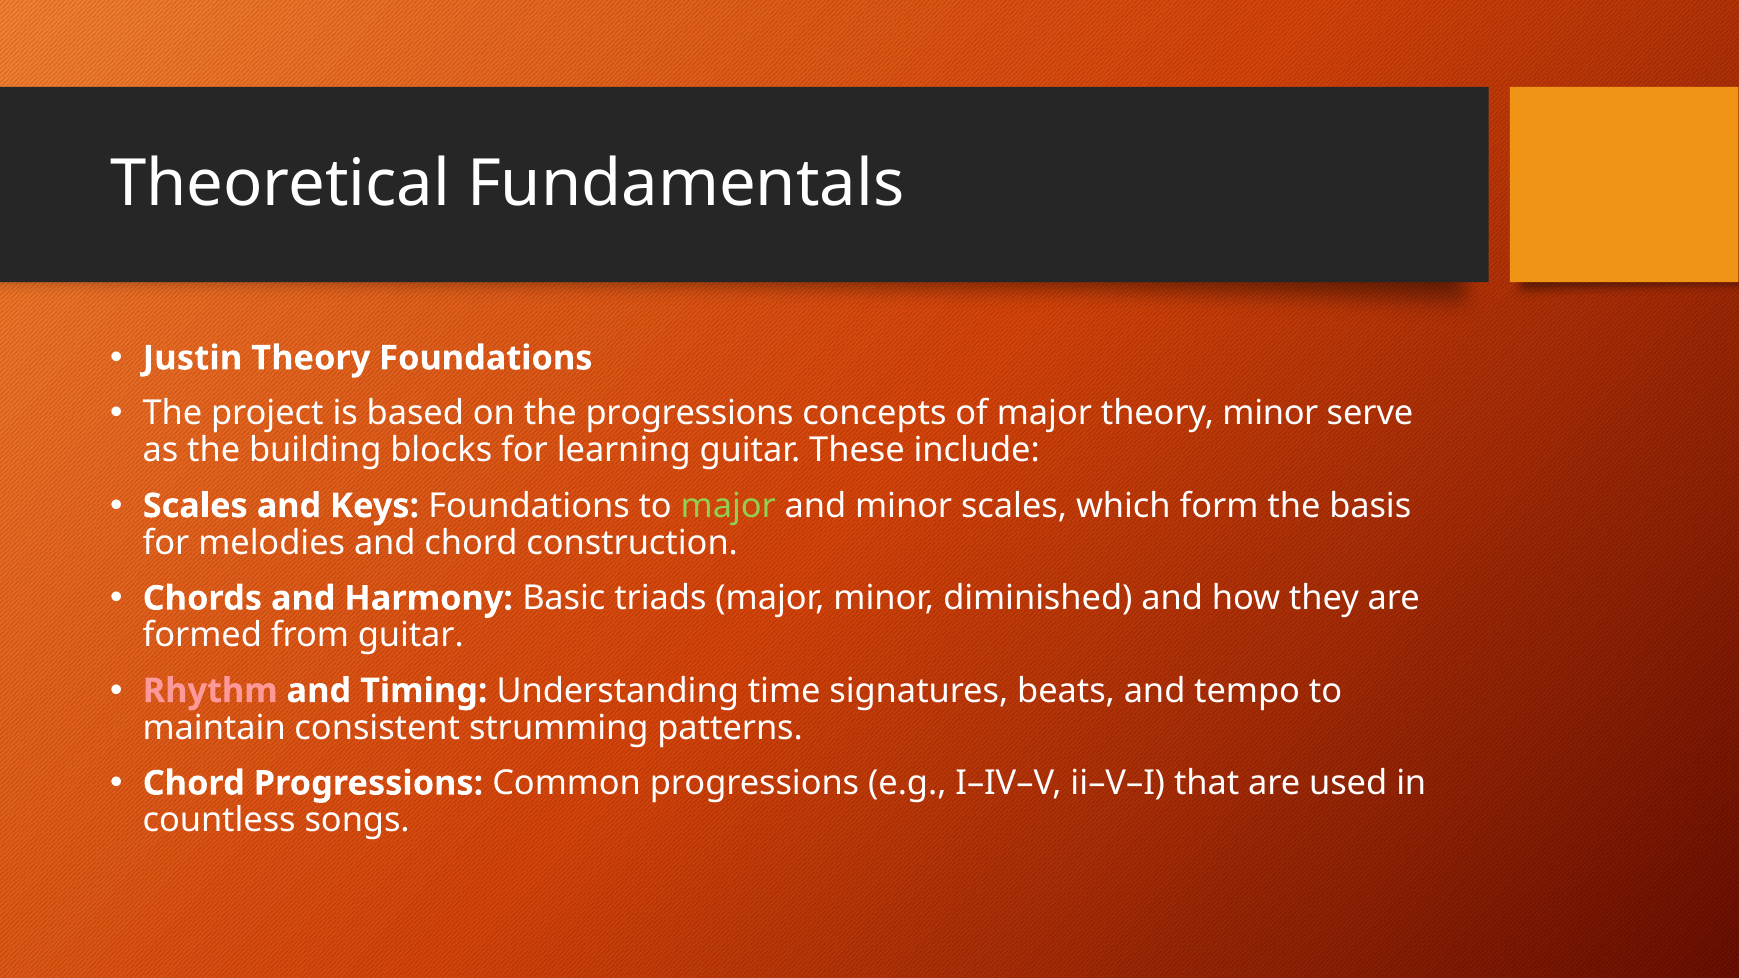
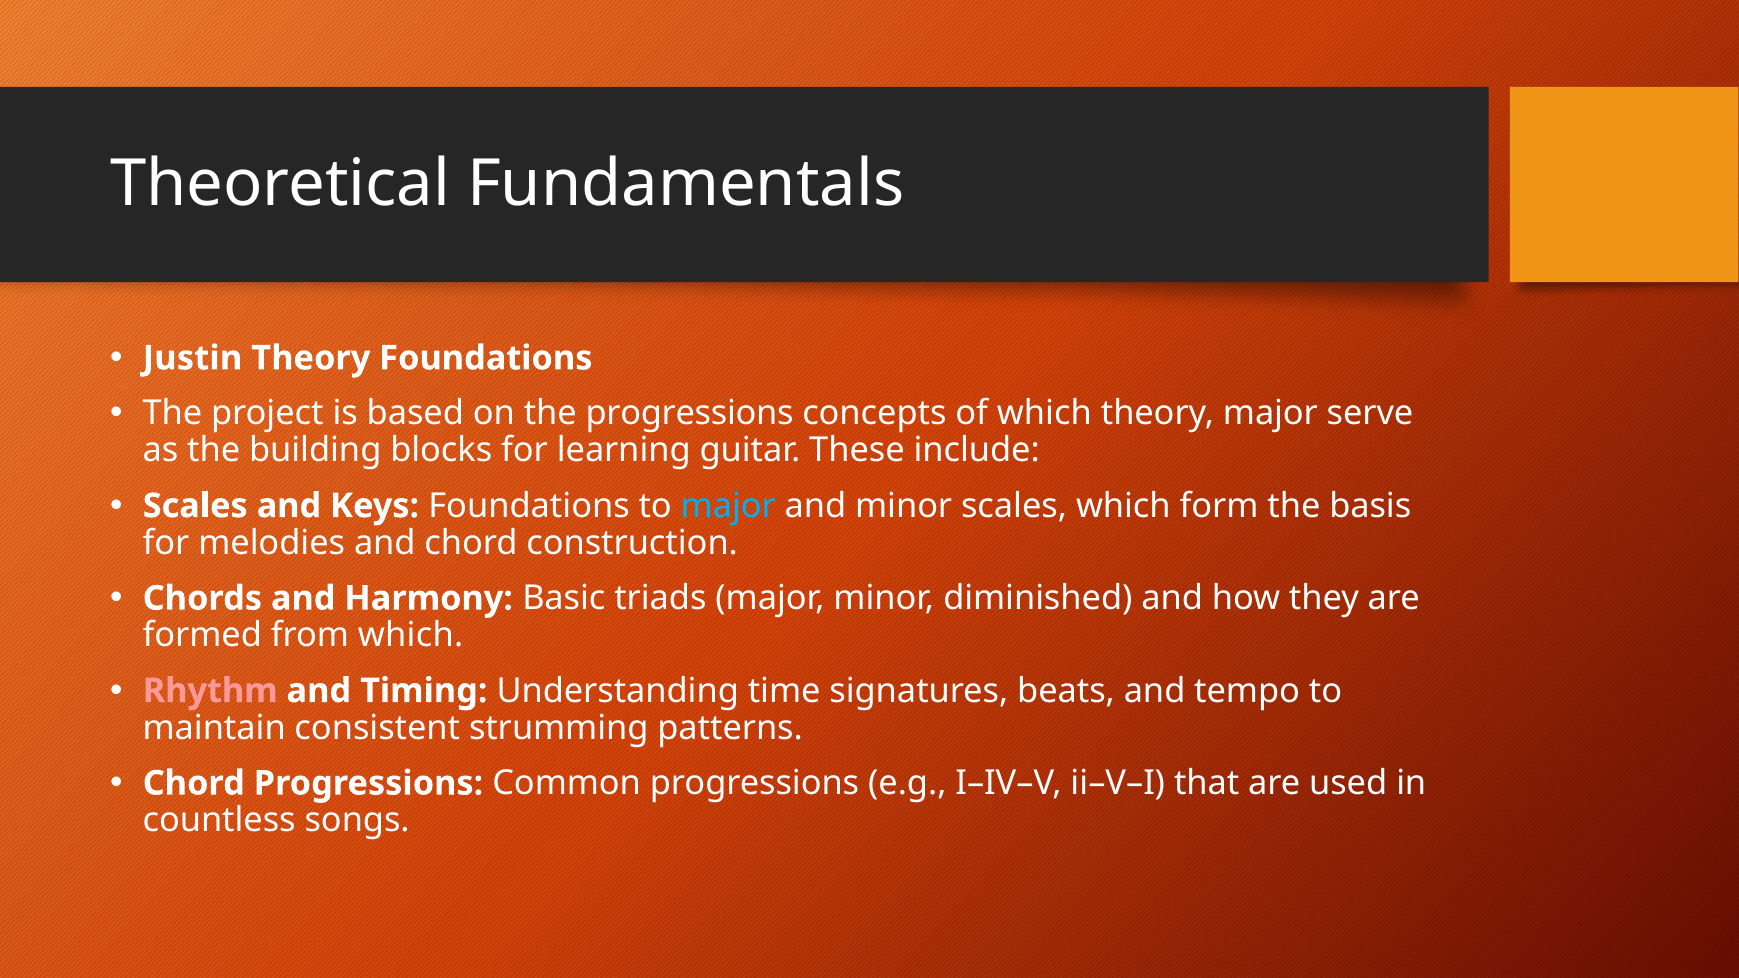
of major: major -> which (1044, 414)
theory minor: minor -> major (1270, 414)
major colour: light green -> light blue (728, 506)
from guitar: guitar -> which (411, 636)
